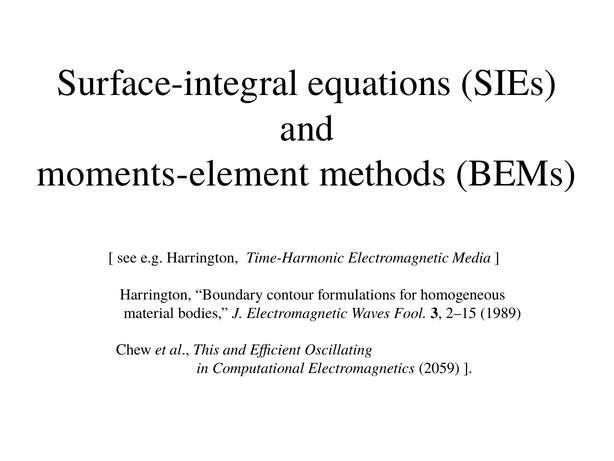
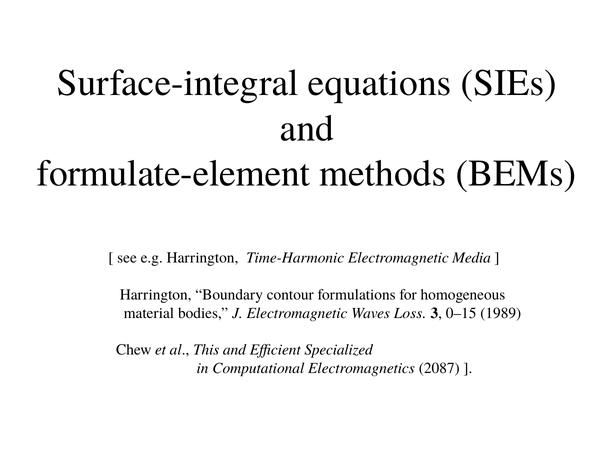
moments-element: moments-element -> formulate-element (173, 173)
Fool: Fool -> Loss (410, 313)
2–15: 2–15 -> 0–15 (461, 313)
Oscillating: Oscillating -> Specialized (339, 349)
2059: 2059 -> 2087 (439, 368)
